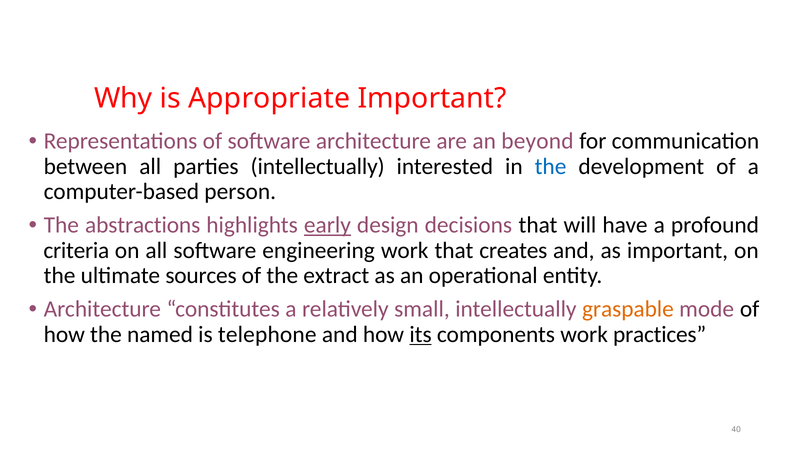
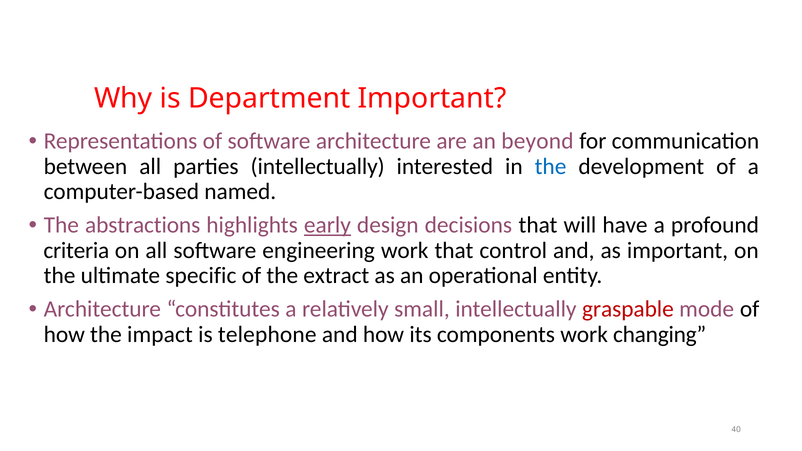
Appropriate: Appropriate -> Department (269, 98)
person: person -> named (240, 192)
creates: creates -> control (513, 251)
sources: sources -> specific (201, 276)
graspable colour: orange -> red (628, 309)
named: named -> impact (160, 335)
its underline: present -> none (421, 335)
practices: practices -> changing (660, 335)
